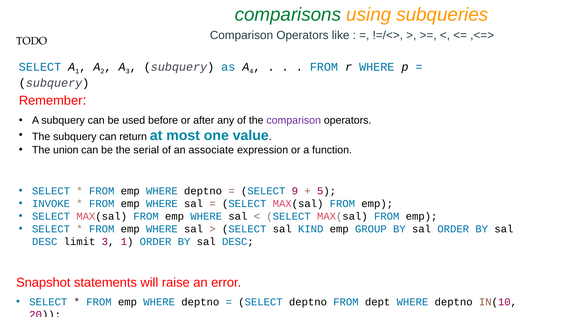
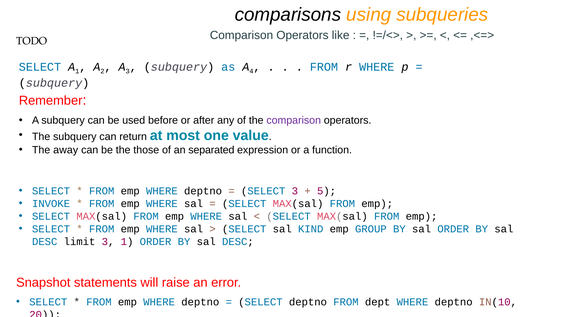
comparisons colour: green -> black (288, 15)
union: union -> away (66, 150)
serial: serial -> those (146, 150)
associate: associate -> separated (211, 150)
SELECT 9: 9 -> 3 (295, 191)
